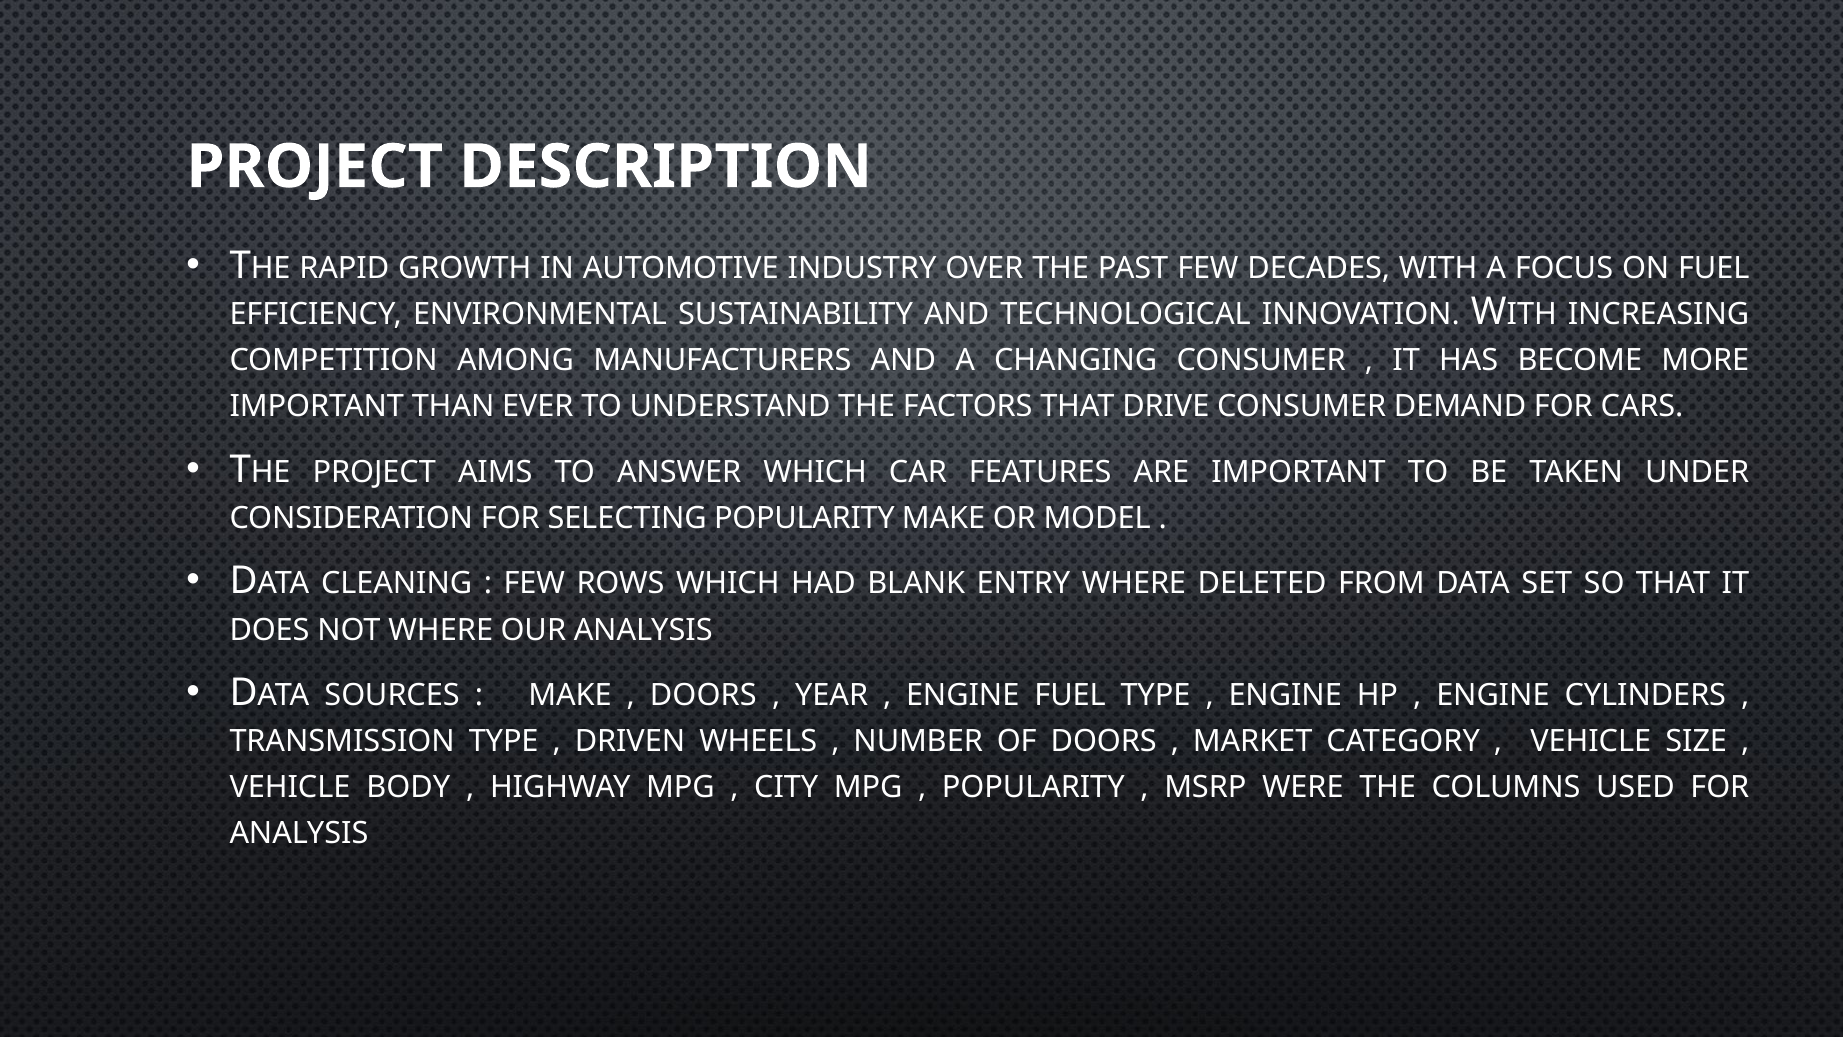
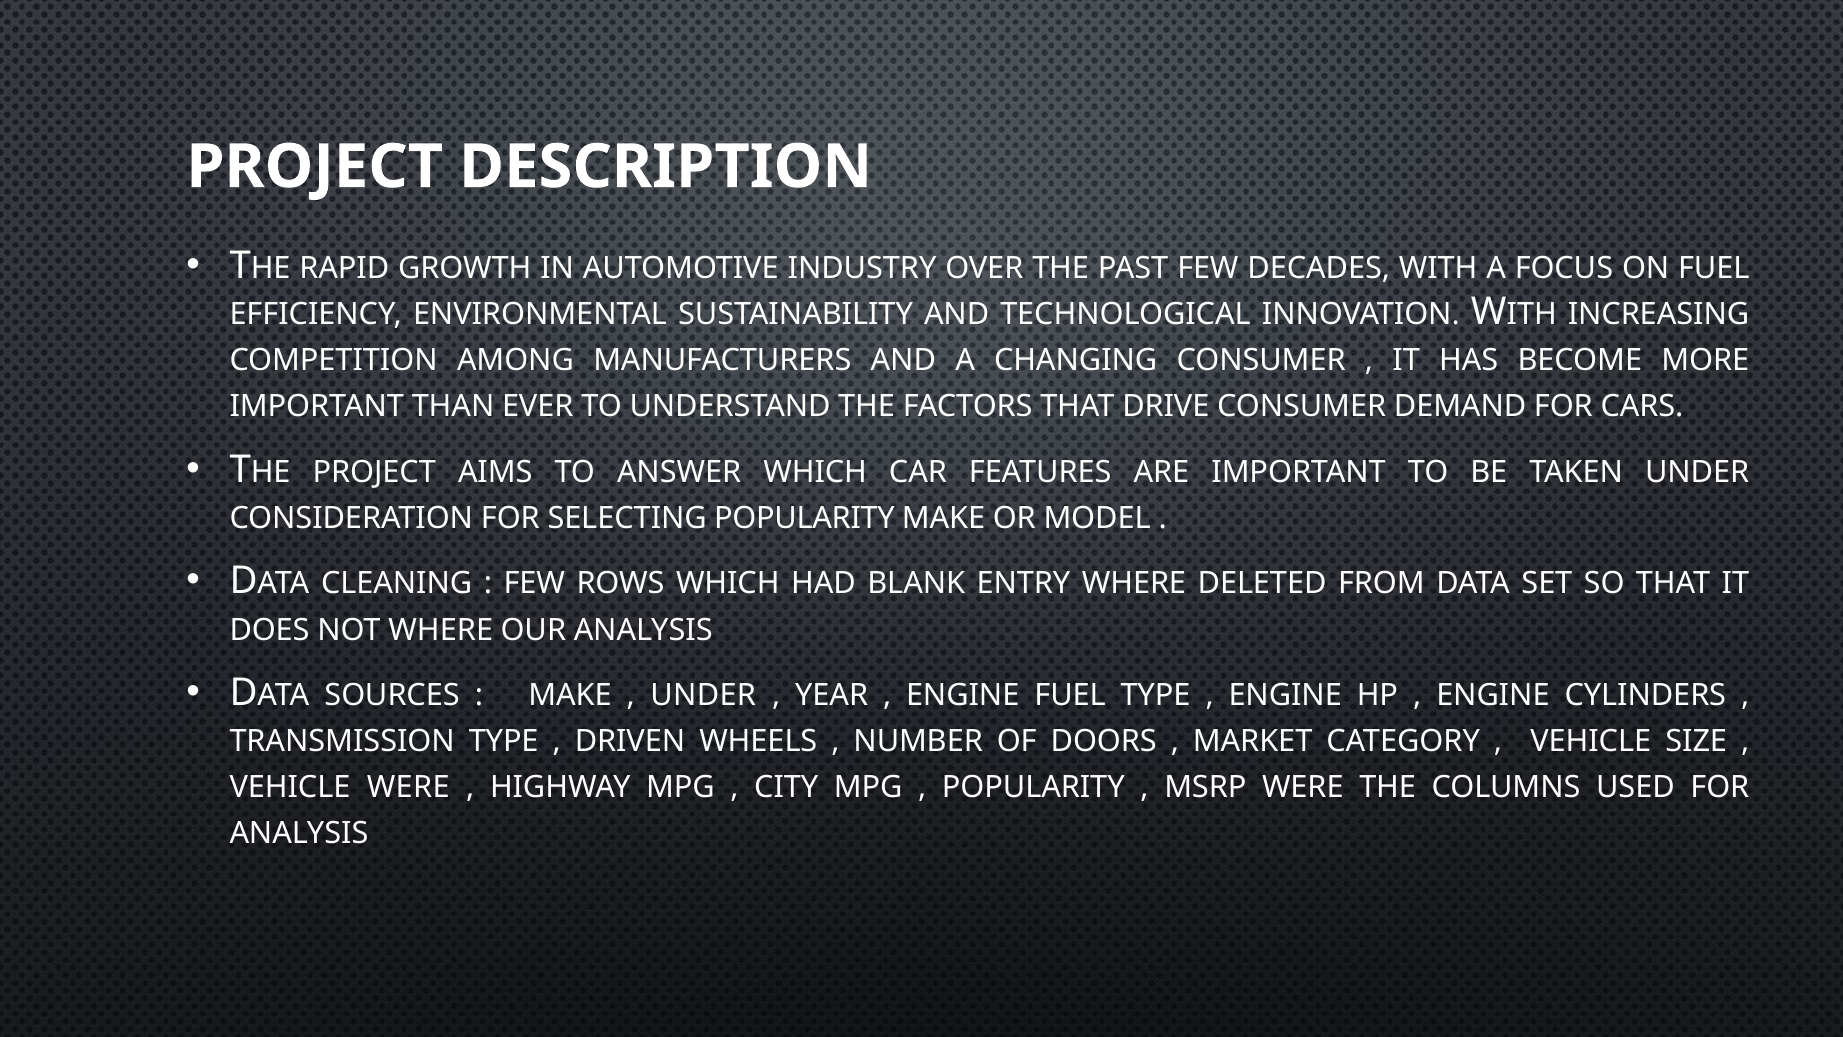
DOORS: DOORS -> UNDER (703, 695)
VEHICLE BODY: BODY -> WERE (408, 787)
